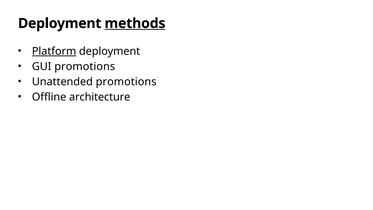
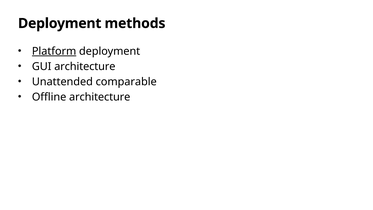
methods underline: present -> none (135, 23)
GUI promotions: promotions -> architecture (85, 66)
Unattended promotions: promotions -> comparable (126, 82)
